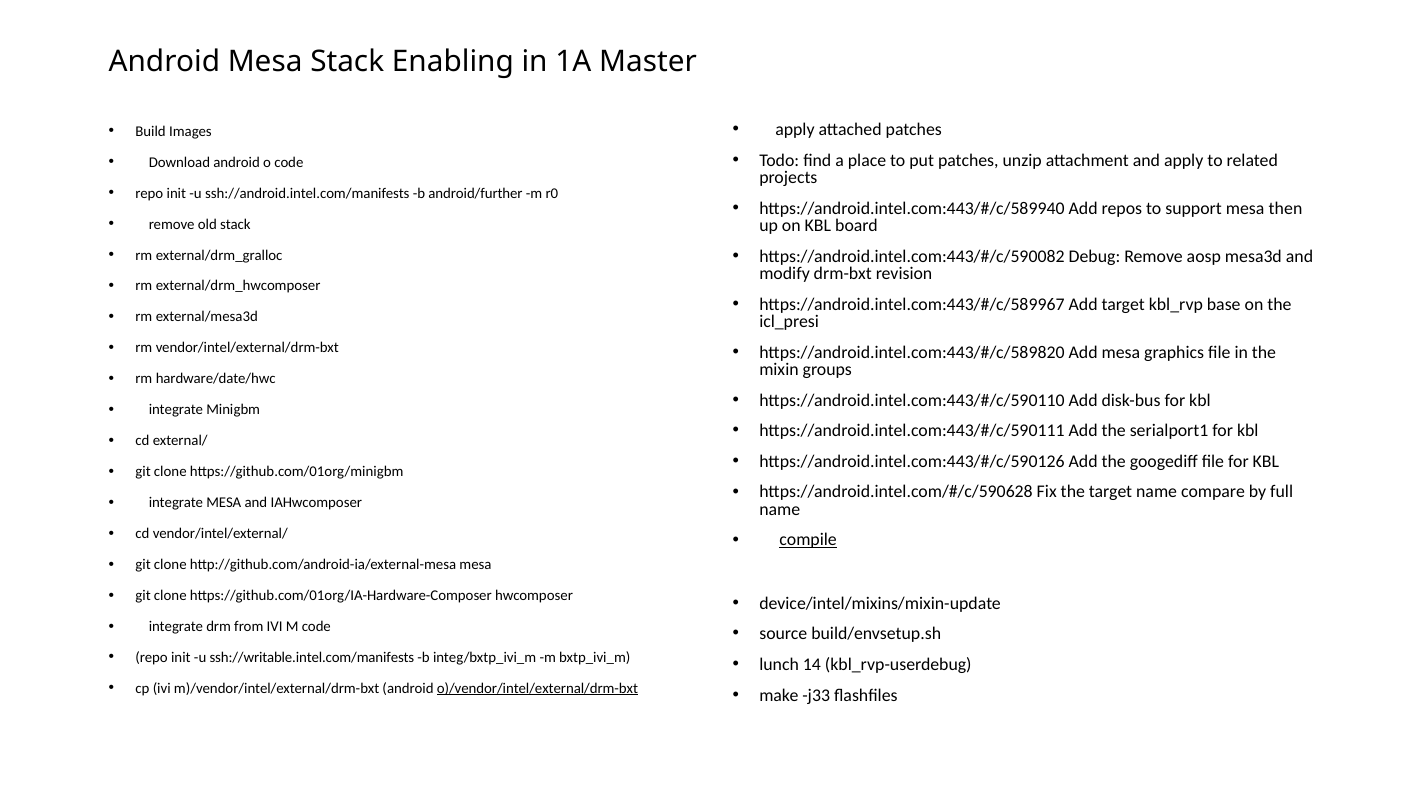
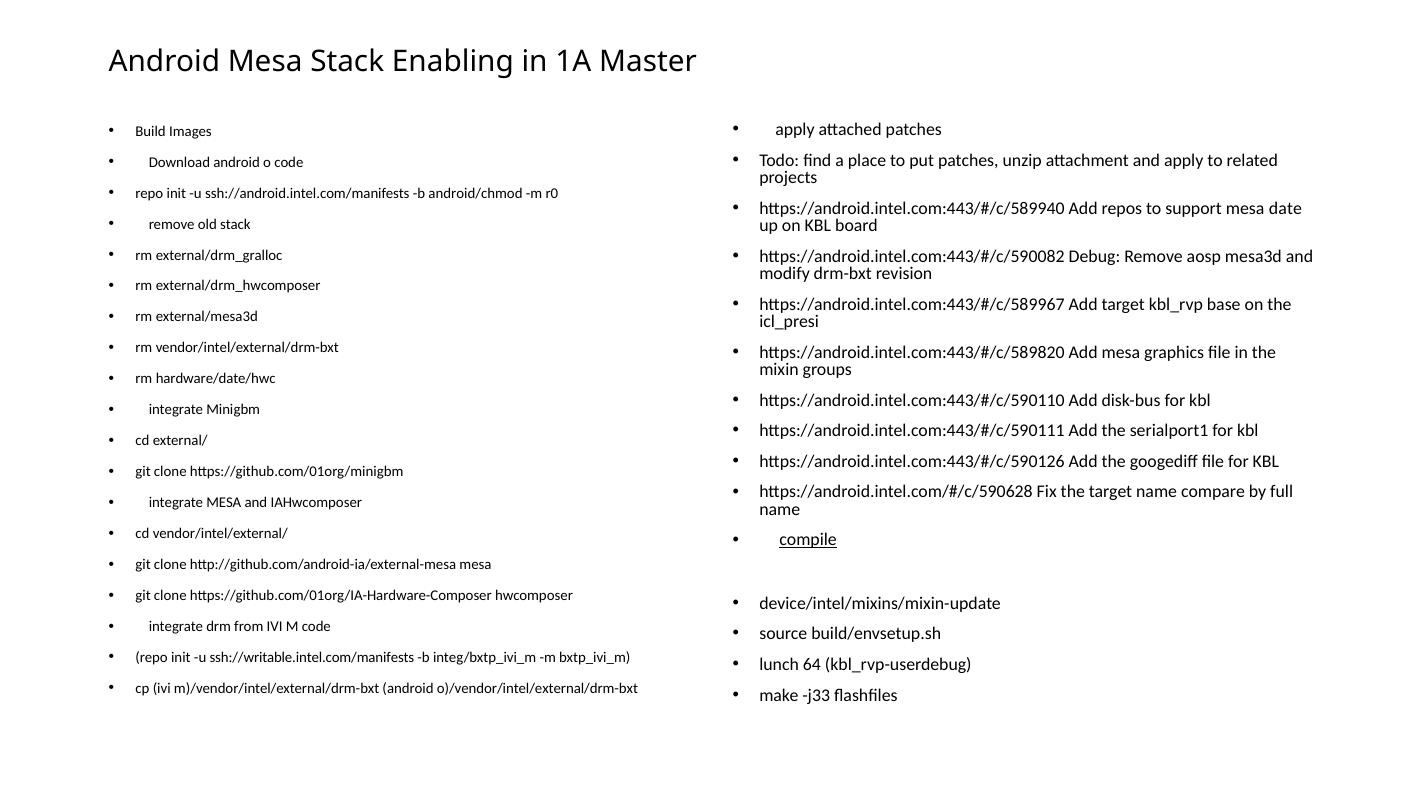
android/further: android/further -> android/chmod (476, 193)
then: then -> date (1285, 208)
14: 14 -> 64 (812, 665)
o)/vendor/intel/external/drm-bxt underline: present -> none (537, 688)
